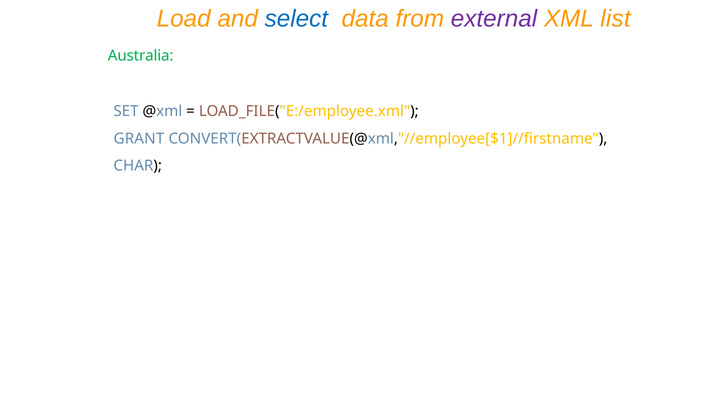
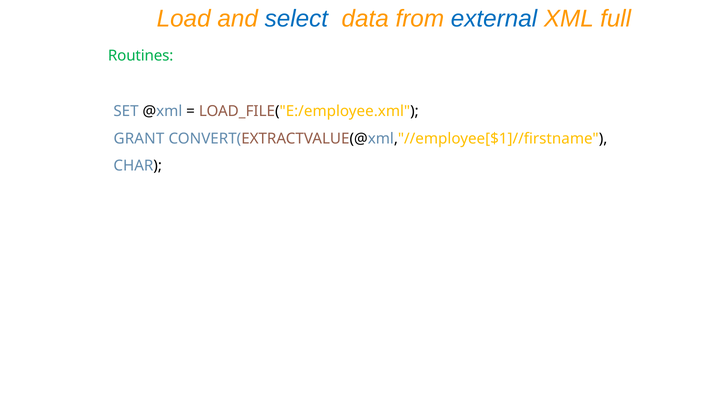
external colour: purple -> blue (494, 19)
list: list -> full (616, 19)
Australia: Australia -> Routines (141, 56)
